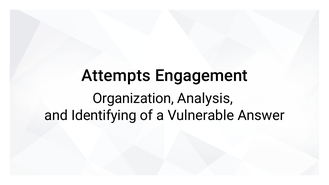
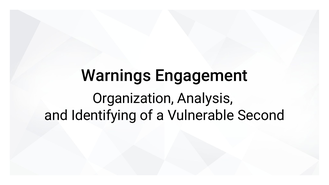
Attempts: Attempts -> Warnings (116, 76)
Answer: Answer -> Second (261, 115)
